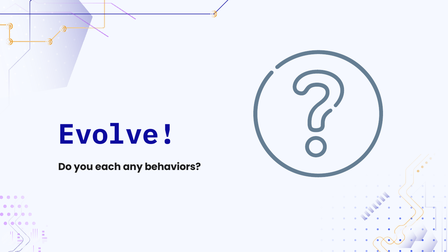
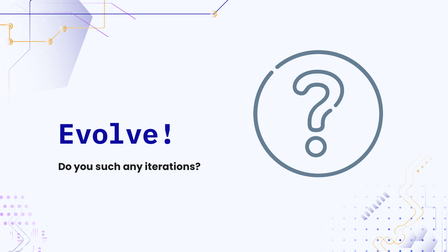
each: each -> such (108, 167)
behaviors: behaviors -> iterations (173, 167)
